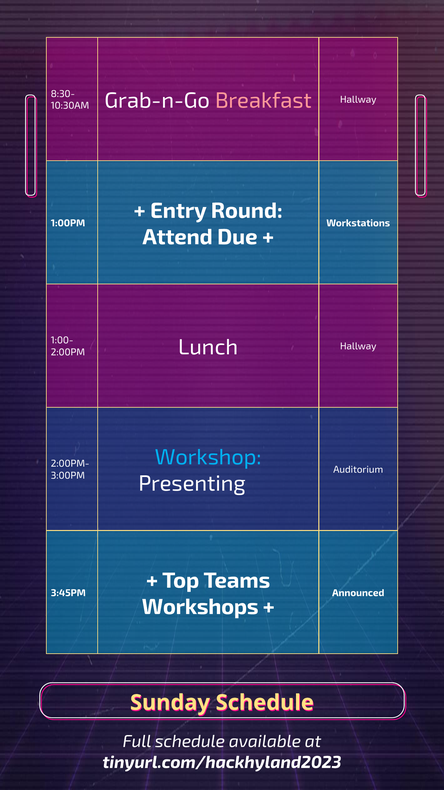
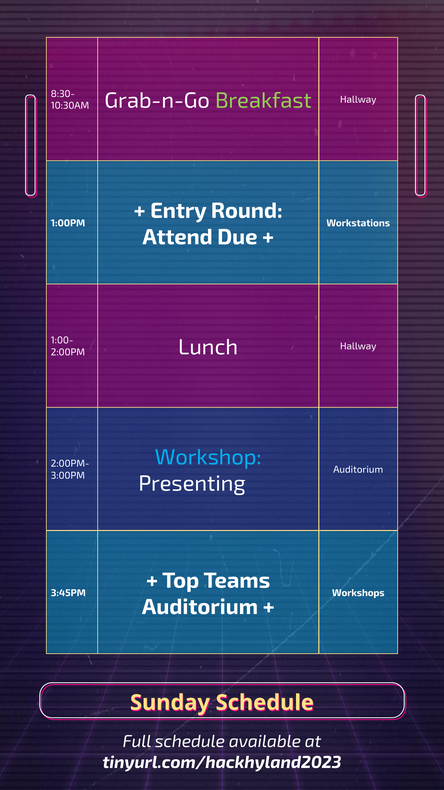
Breakfast colour: pink -> light green (263, 100)
Announced: Announced -> Workshops (358, 592)
Workshops: Workshops -> Auditorium (200, 606)
